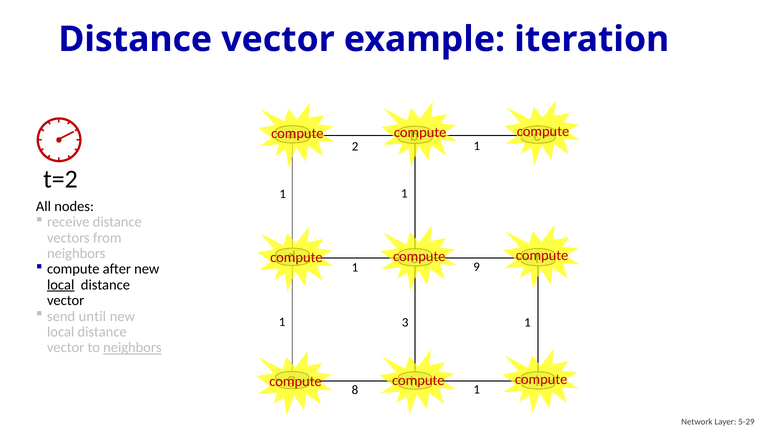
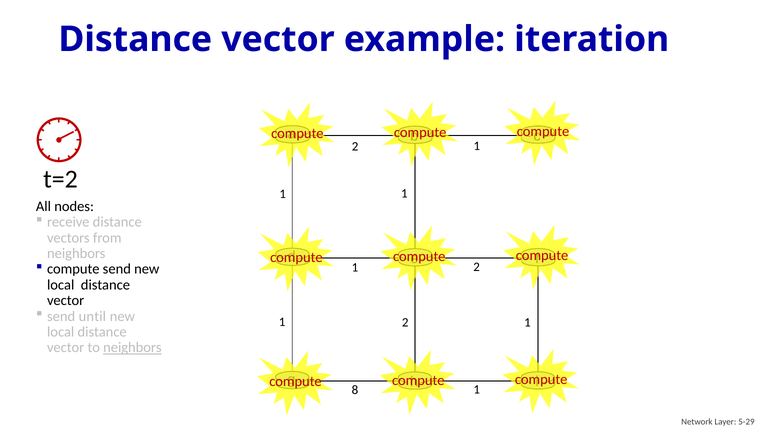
compute after: after -> send (117, 269)
9: 9 -> 2 (477, 267)
local underline: present -> none (61, 285)
3: 3 -> 2 (405, 322)
